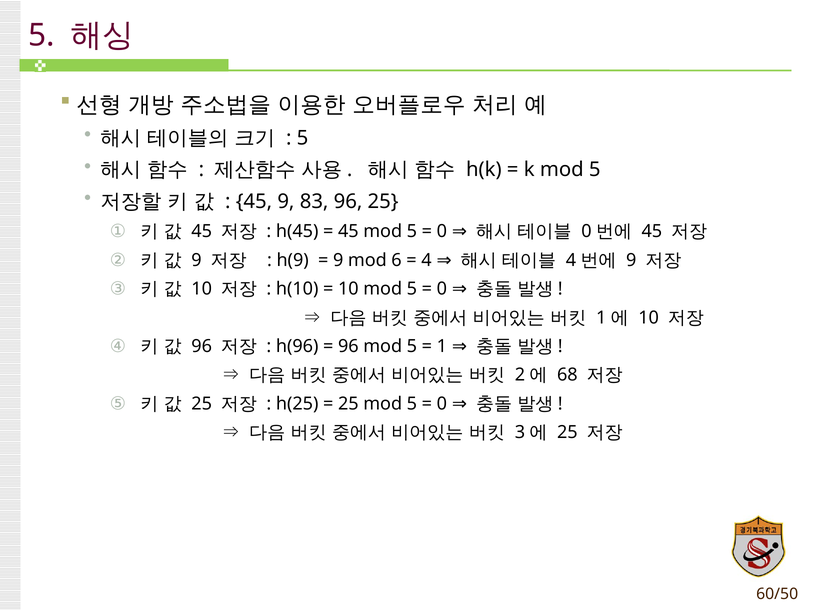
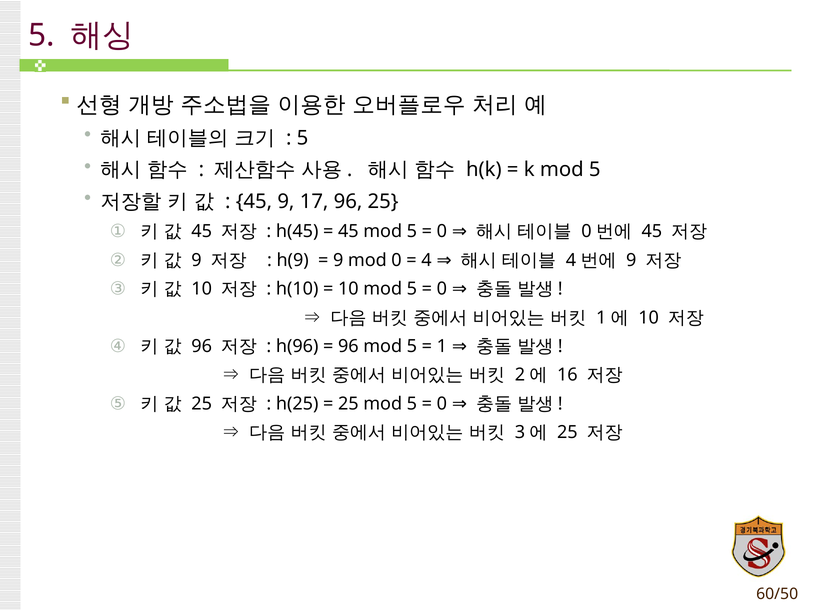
83: 83 -> 17 (314, 202)
mod 6: 6 -> 0 (396, 260)
68: 68 -> 16 (567, 375)
